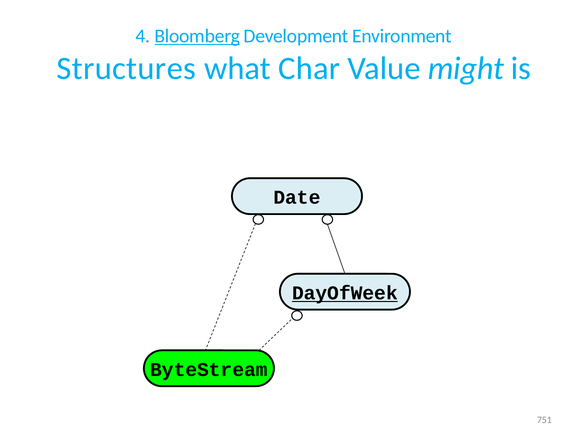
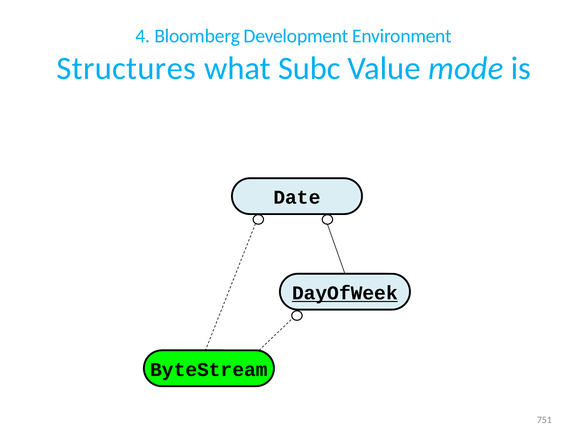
Bloomberg underline: present -> none (197, 36)
Char: Char -> Subc (309, 68)
might: might -> mode (466, 68)
